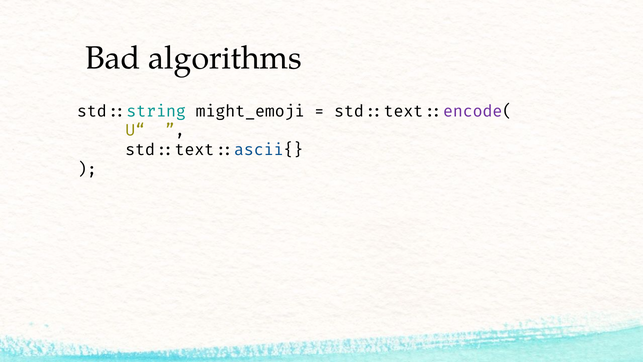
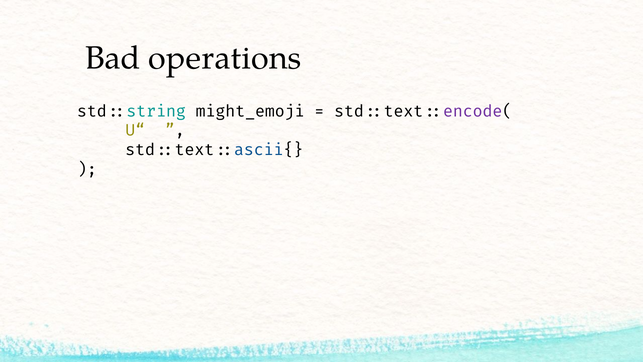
algorithms: algorithms -> operations (225, 58)
